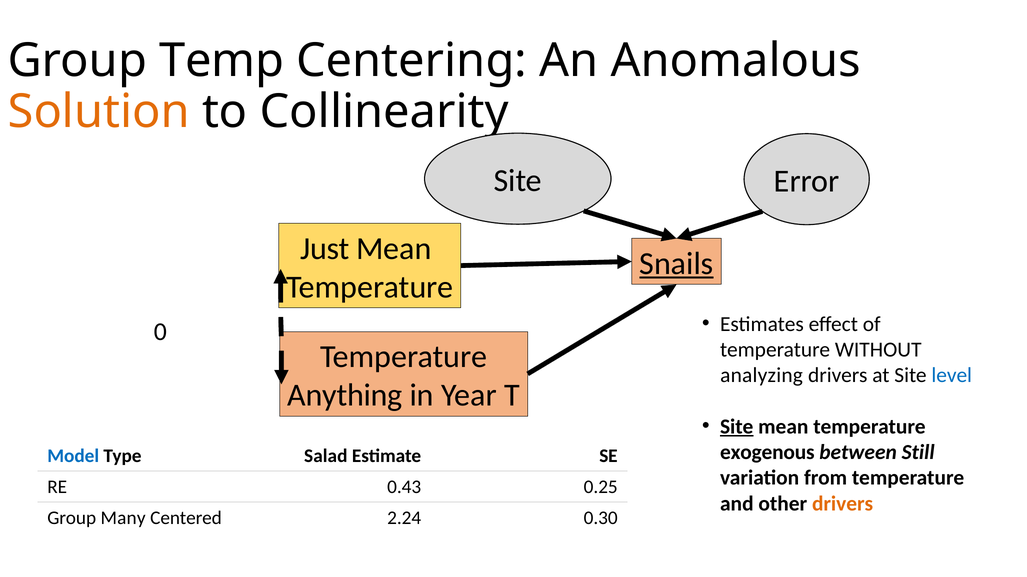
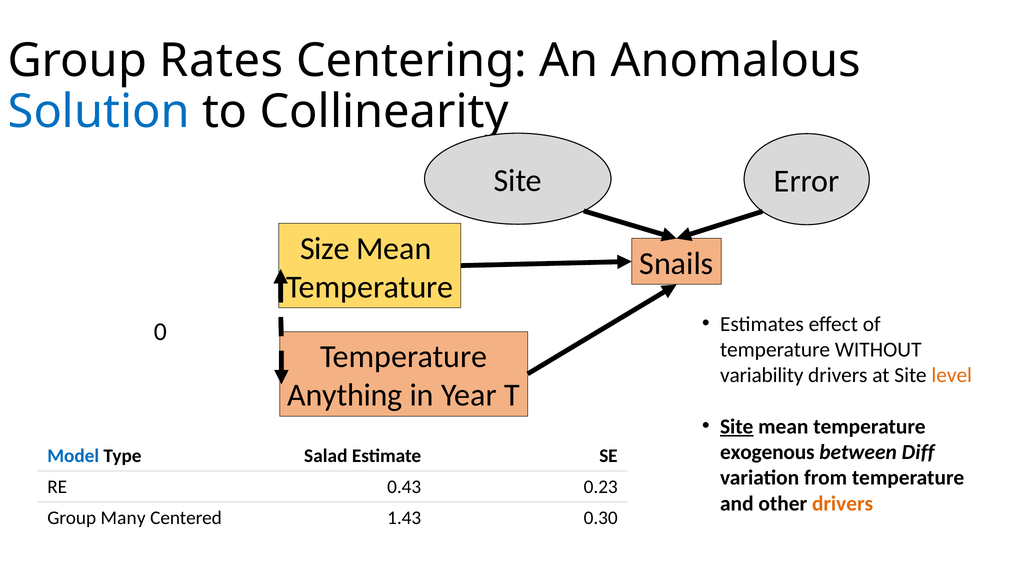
Temp: Temp -> Rates (221, 61)
Solution colour: orange -> blue (99, 112)
Just: Just -> Size (325, 249)
Snails underline: present -> none (676, 264)
analyzing: analyzing -> variability (762, 376)
level colour: blue -> orange (952, 376)
Still: Still -> Diff (918, 453)
0.25: 0.25 -> 0.23 (601, 488)
2.24: 2.24 -> 1.43 (404, 519)
